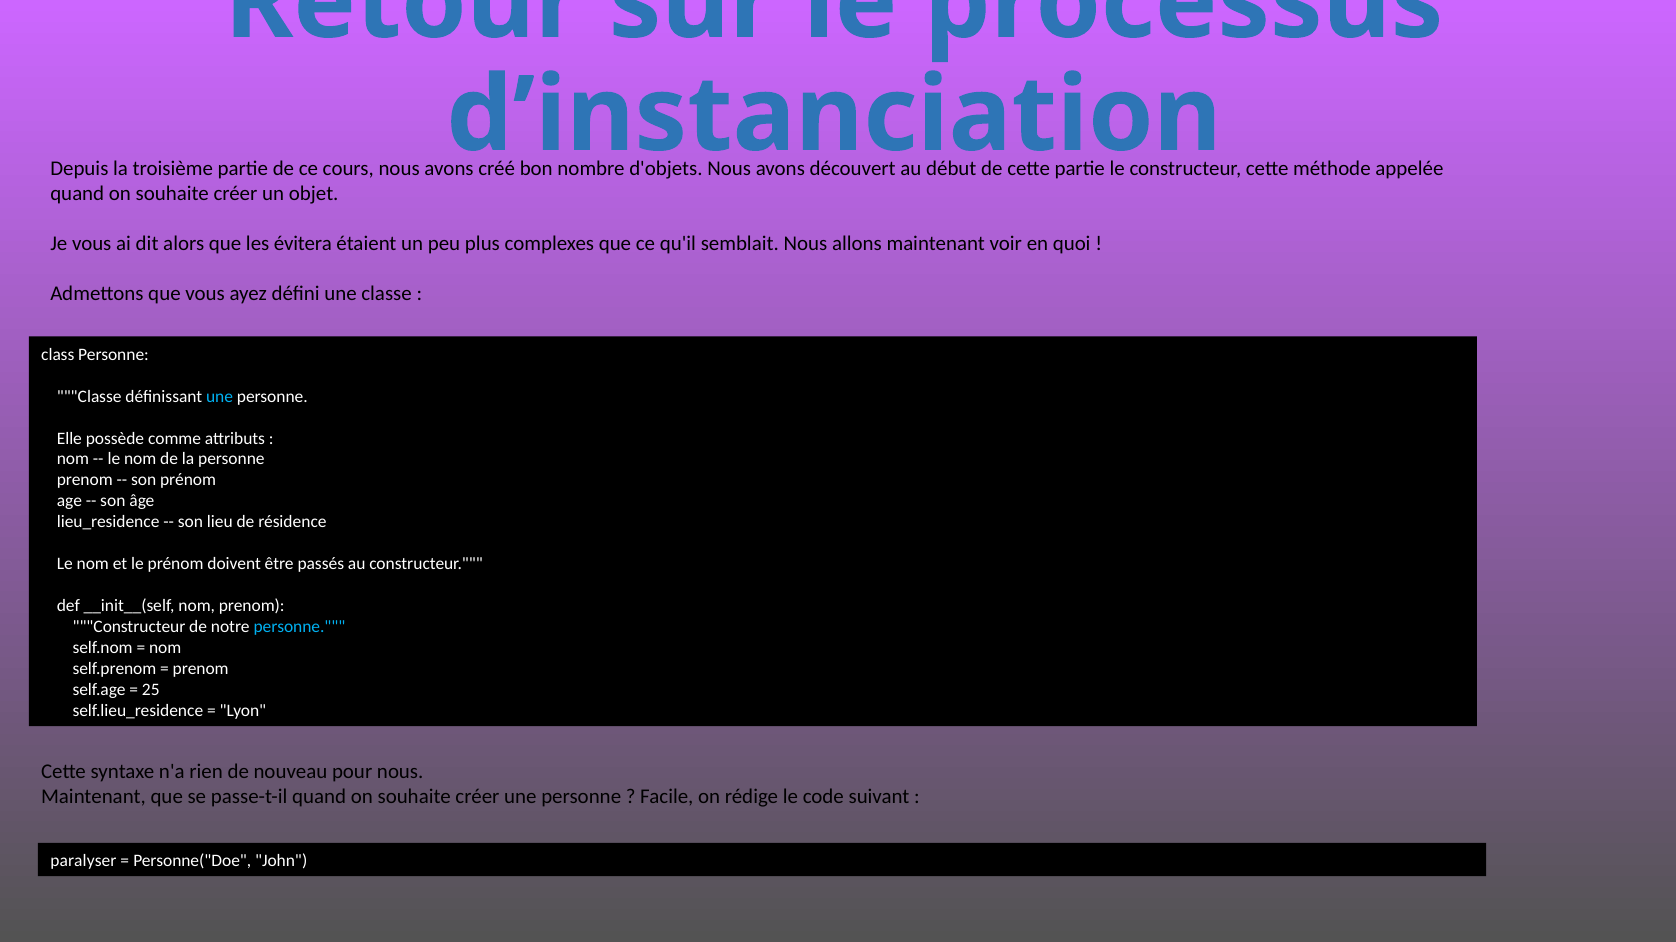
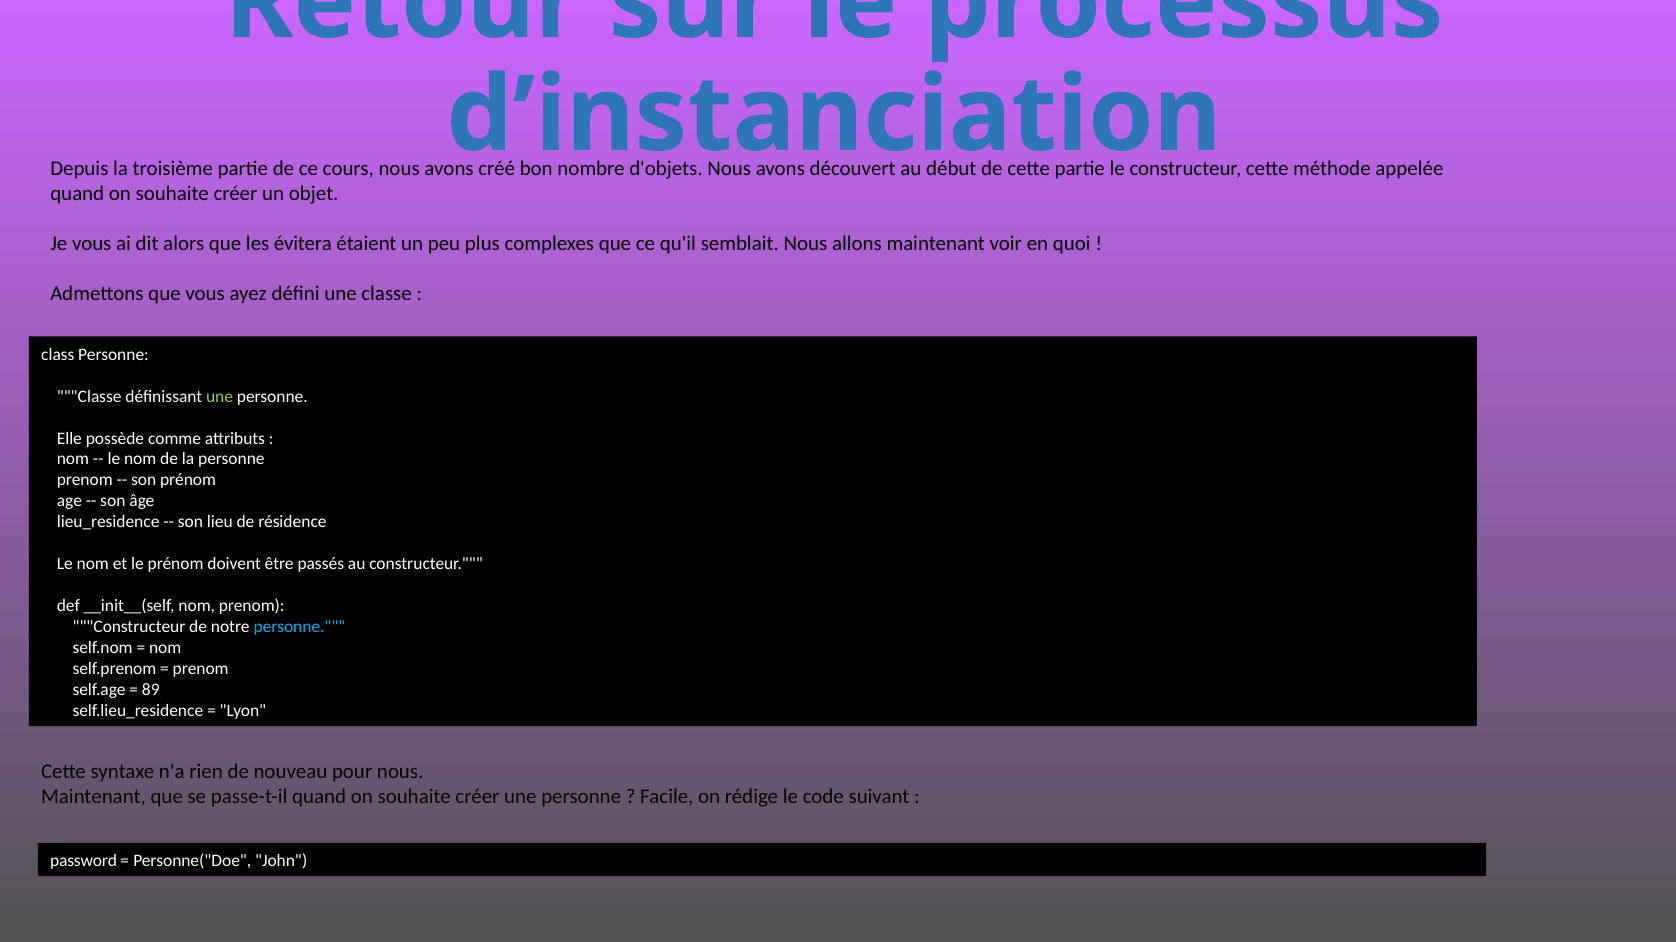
une colour: light blue -> light green (220, 397)
25: 25 -> 89 (151, 690)
paralyser: paralyser -> password (84, 861)
